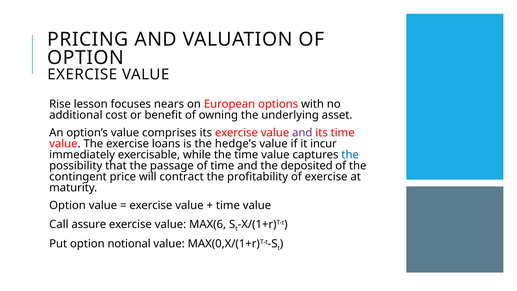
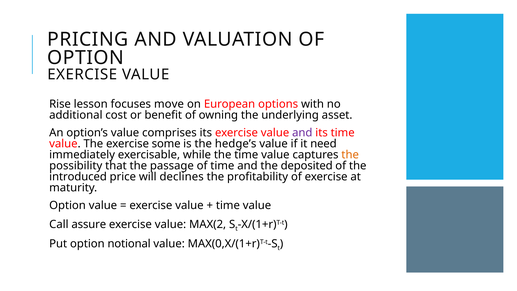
nears: nears -> move (169, 104)
loans: loans -> some (166, 144)
incur: incur -> need (323, 144)
the colour: blue -> orange (350, 155)
contingent: contingent -> introduced (78, 177)
contract: contract -> declines (182, 177)
MAX(6: MAX(6 -> MAX(2 (208, 224)
